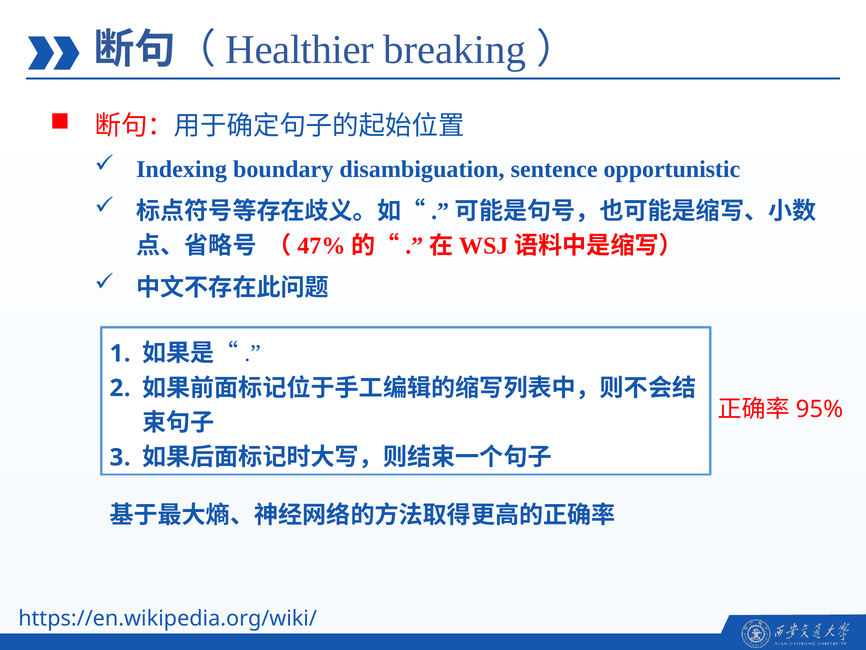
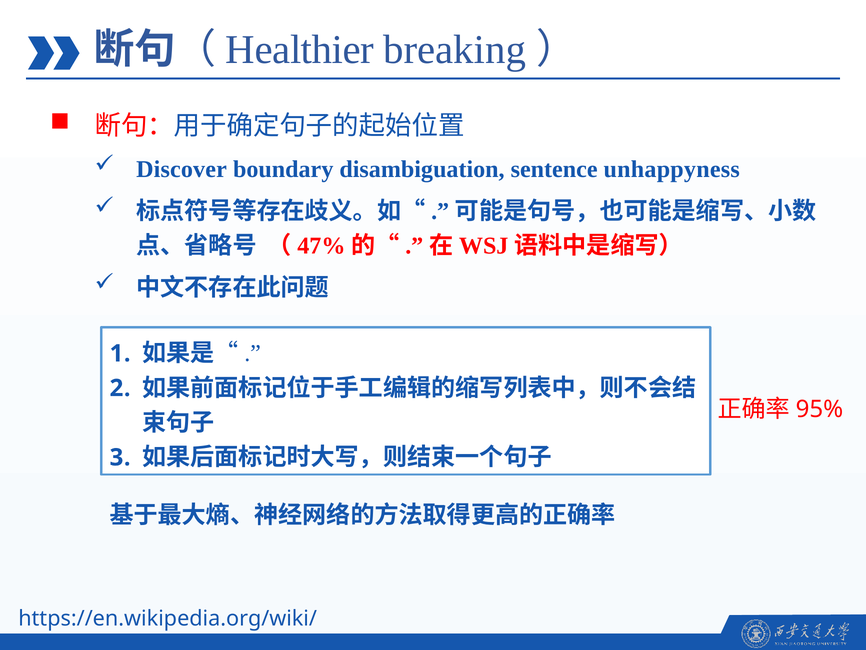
Indexing: Indexing -> Discover (181, 169)
opportunistic: opportunistic -> unhappyness (672, 169)
